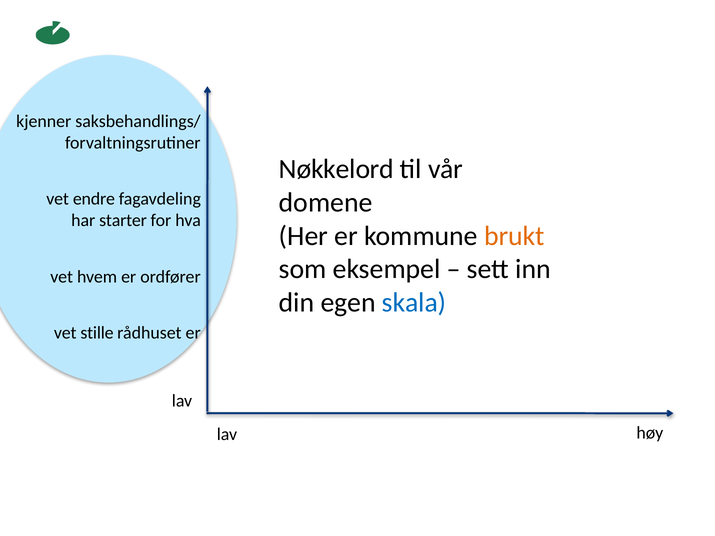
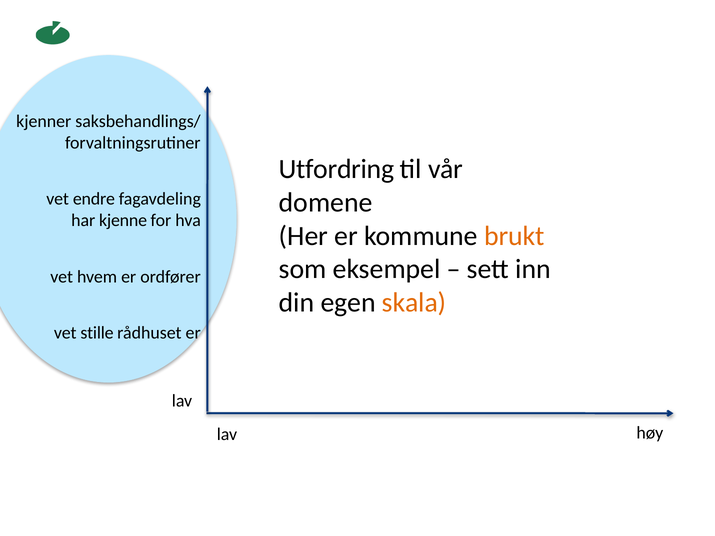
Nøkkelord: Nøkkelord -> Utfordring (336, 169)
starter: starter -> kjenne (123, 221)
skala colour: blue -> orange (414, 303)
